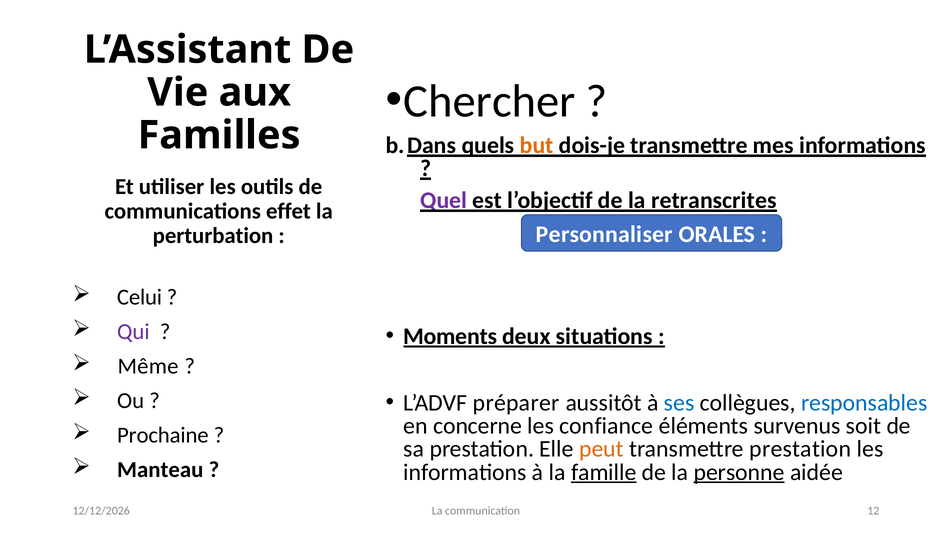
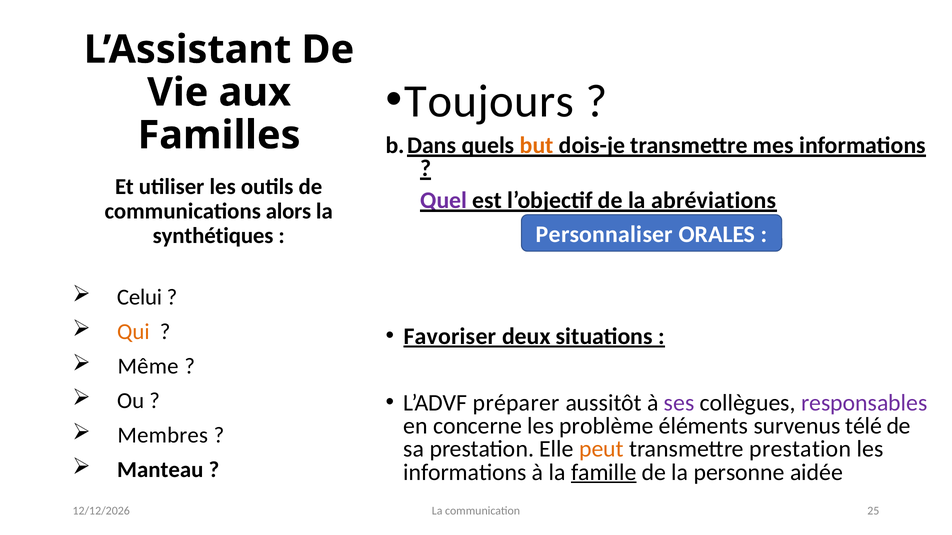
Chercher: Chercher -> Toujours (489, 102)
retranscrites: retranscrites -> abréviations (714, 201)
effet: effet -> alors (289, 211)
perturbation: perturbation -> synthétiques (213, 236)
Qui colour: purple -> orange (133, 332)
Moments: Moments -> Favoriser (450, 337)
ses colour: blue -> purple (679, 403)
responsables colour: blue -> purple (864, 403)
confiance: confiance -> problème (606, 426)
soit: soit -> télé (864, 426)
Prochaine: Prochaine -> Membres (163, 436)
personne underline: present -> none (739, 473)
12: 12 -> 25 (873, 511)
